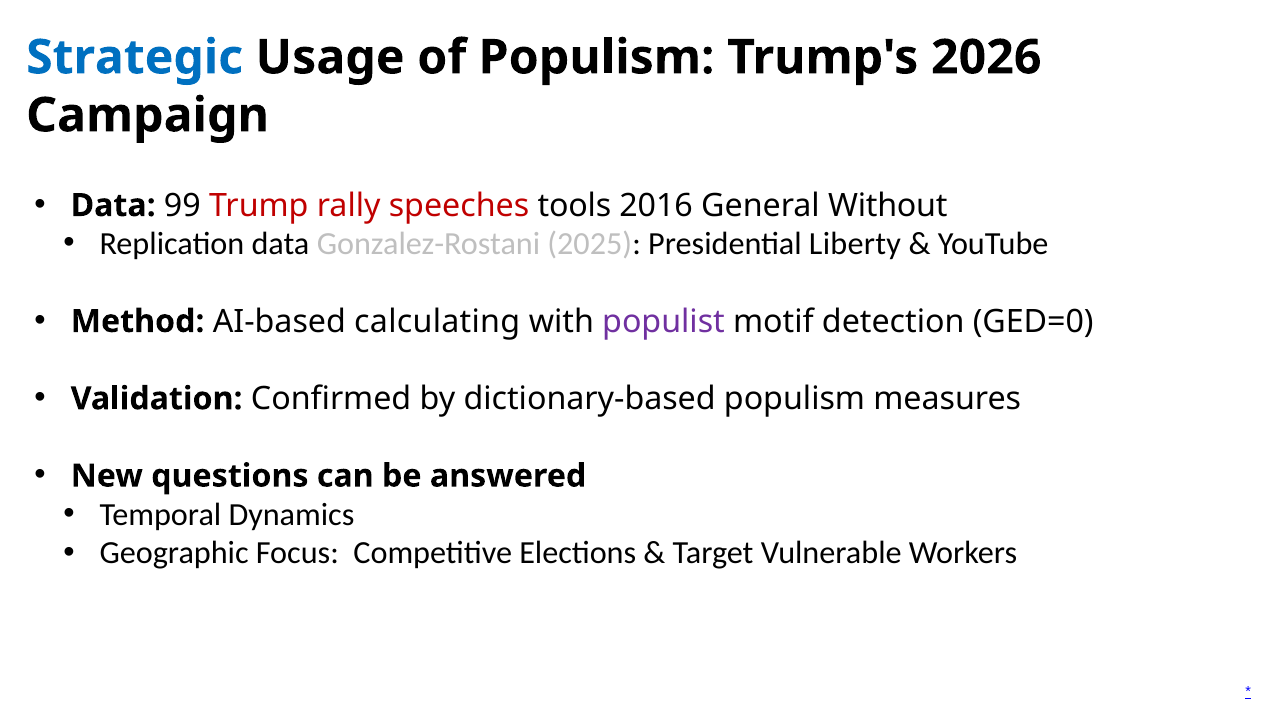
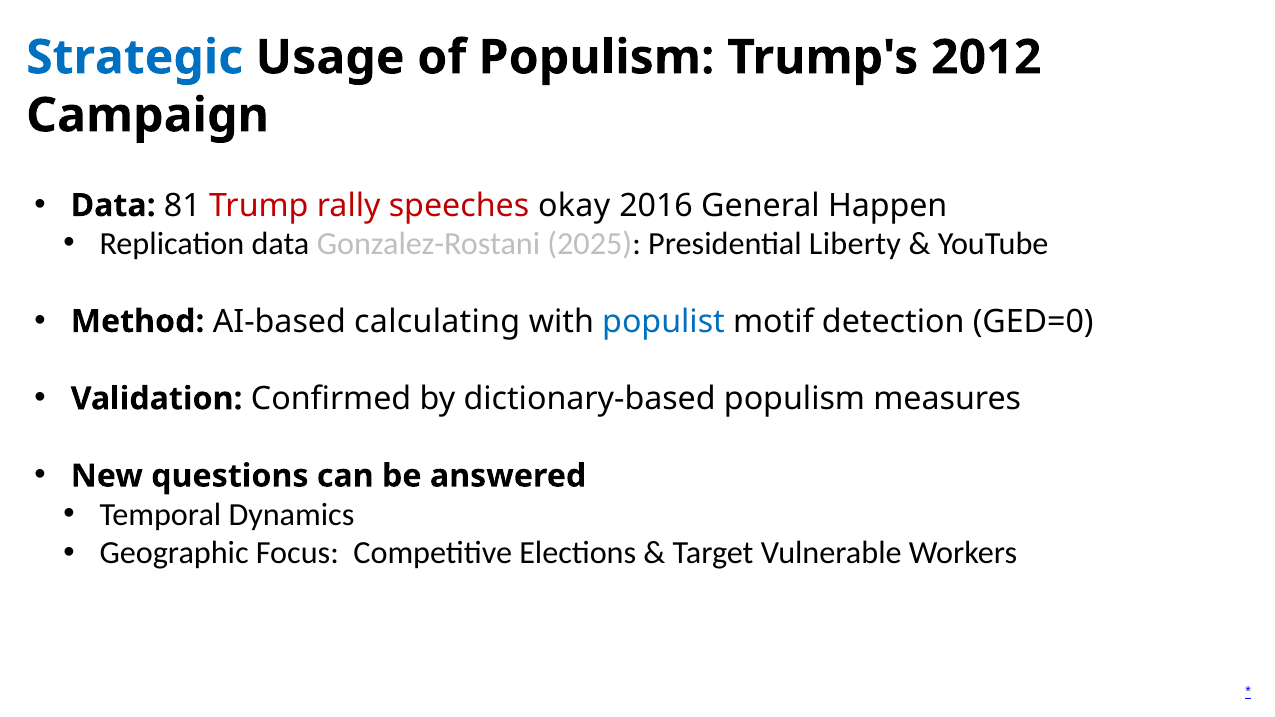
2026: 2026 -> 2012 (986, 57)
99: 99 -> 81 (182, 206)
tools: tools -> okay (574, 206)
Without: Without -> Happen (888, 206)
populist colour: purple -> blue (664, 322)
